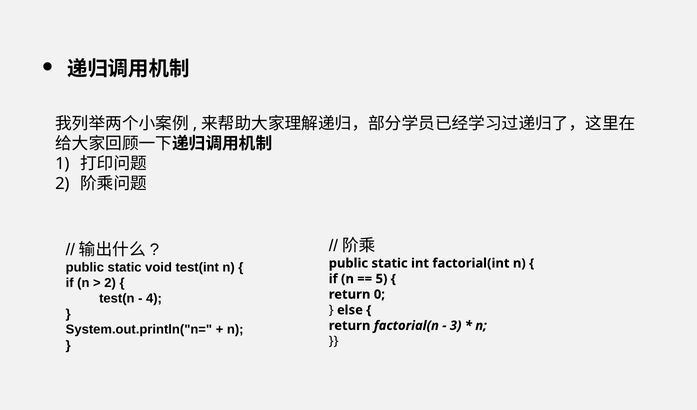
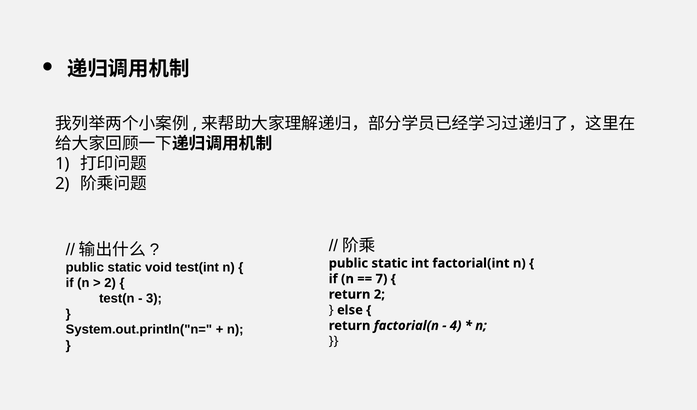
5: 5 -> 7 (381, 279)
return 0: 0 -> 2 (379, 295)
4: 4 -> 3 (154, 299)
3: 3 -> 4 (456, 326)
